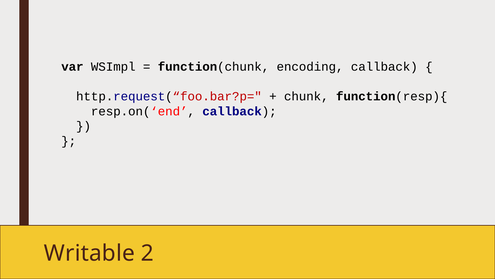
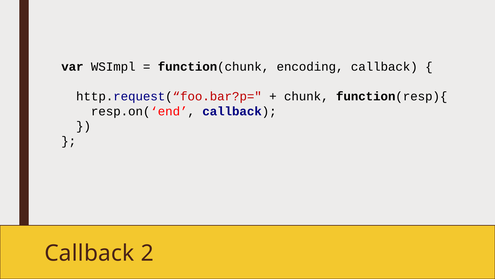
Writable: Writable -> Callback (89, 253)
